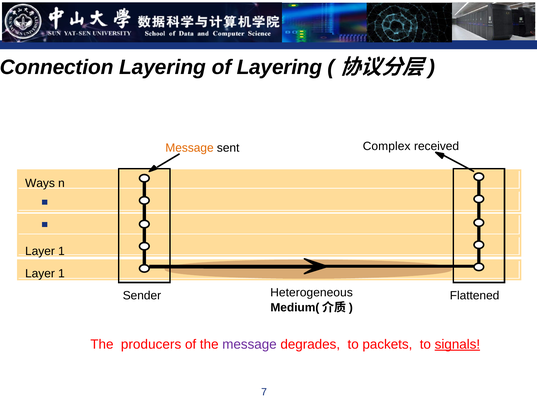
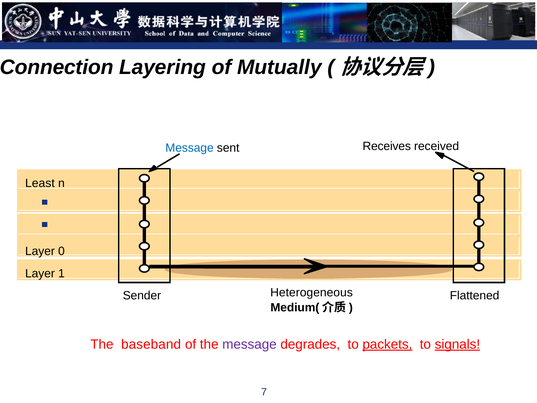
of Layering: Layering -> Mutually (279, 67)
Message colour: orange -> blue (190, 148)
Complex: Complex -> Receives (387, 146)
Ways: Ways -> Least (40, 183)
1: 1 -> 0 (61, 251)
producers: producers -> baseband (151, 344)
packets underline: none -> present (387, 344)
